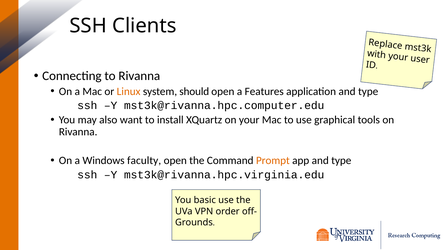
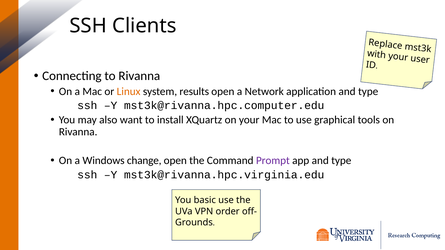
should: should -> results (194, 91)
Features: Features -> Network (264, 91)
faculty: faculty -> change (144, 161)
Prompt colour: orange -> purple (273, 161)
